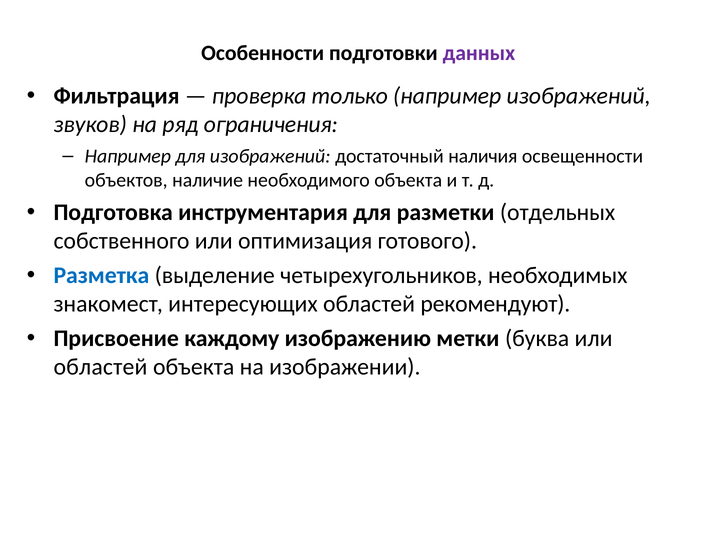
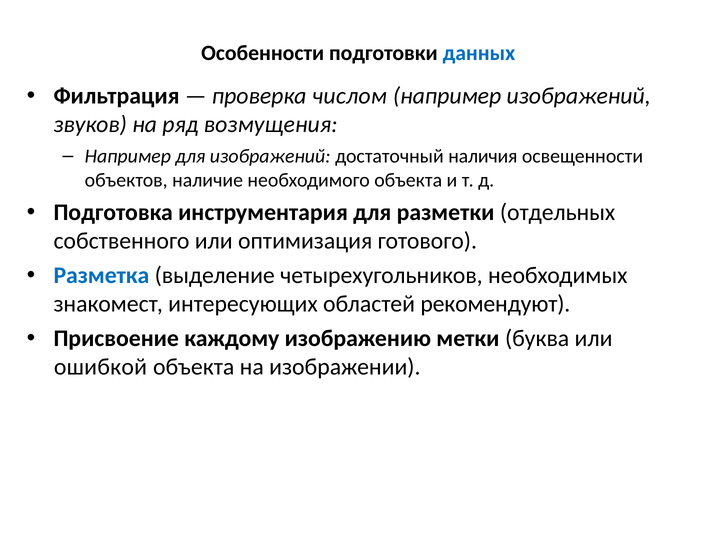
данных colour: purple -> blue (479, 53)
только: только -> числом (349, 96)
ограничения: ограничения -> возмущения (271, 124)
областей: областей -> ошибкой (100, 367)
